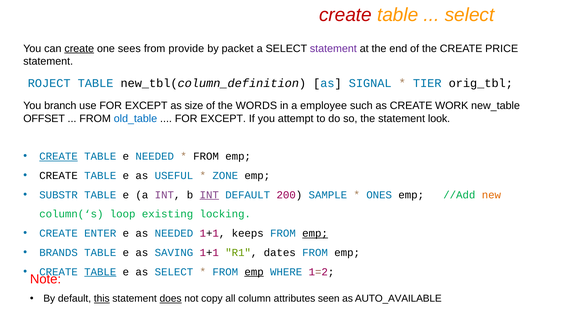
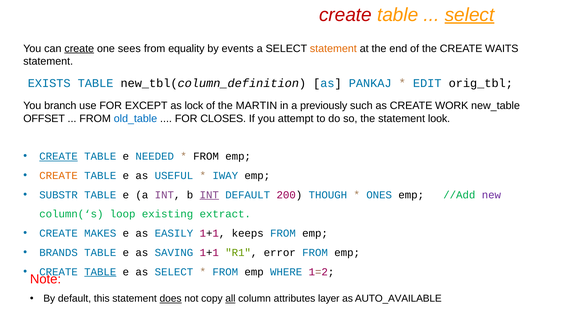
select underline: none -> present (470, 15)
provide: provide -> equality (186, 48)
packet: packet -> events (238, 48)
statement colour: purple -> orange (333, 48)
PRICE: PRICE -> WAITS (502, 48)
ROJECT: ROJECT -> EXISTS (49, 83)
SIGNAL: SIGNAL -> PANKAJ (370, 83)
TIER: TIER -> EDIT (427, 83)
size: size -> lock (194, 106)
WORDS: WORDS -> MARTIN (256, 106)
employee: employee -> previously (324, 106)
EXCEPT: EXCEPT -> CLOSES (223, 118)
CREATE colour: black -> orange (59, 175)
ZONE: ZONE -> IWAY (225, 175)
SAMPLE: SAMPLE -> THOUGH (328, 195)
new colour: orange -> purple (491, 195)
locking: locking -> extract (225, 214)
ENTER: ENTER -> MAKES (100, 233)
as NEEDED: NEEDED -> EASILY (174, 233)
emp underline: present -> none (315, 233)
dates: dates -> error (280, 252)
emp underline: present -> none (254, 272)
this underline: present -> none (102, 298)
all underline: none -> present (230, 298)
seen: seen -> layer (329, 298)
